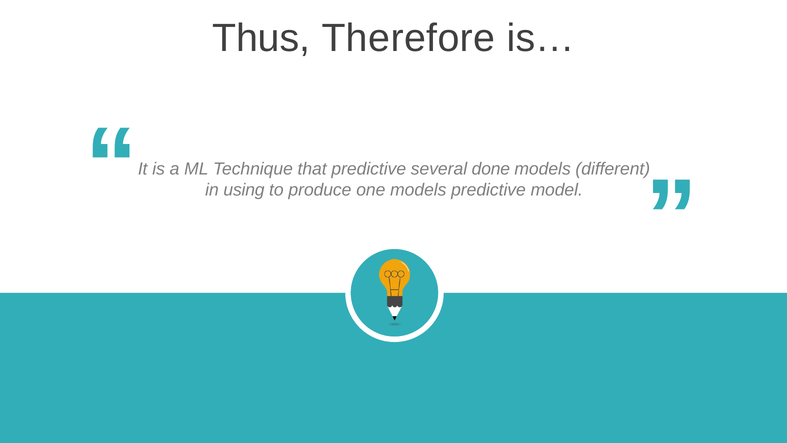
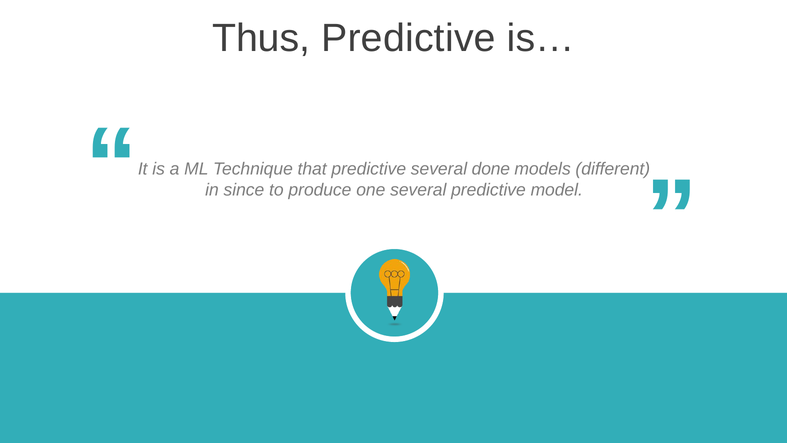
Thus Therefore: Therefore -> Predictive (408, 38)
using: using -> since (244, 190)
one models: models -> several (418, 190)
